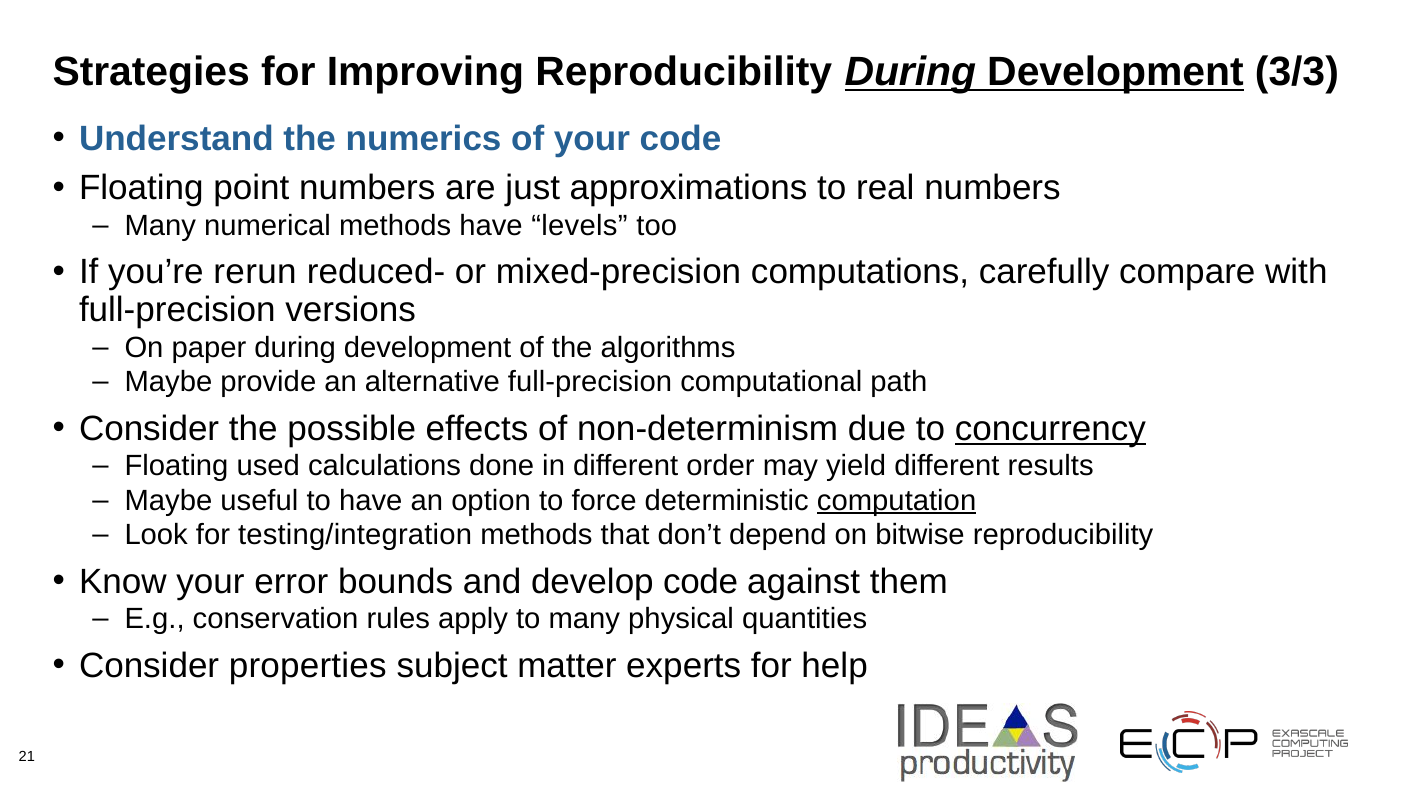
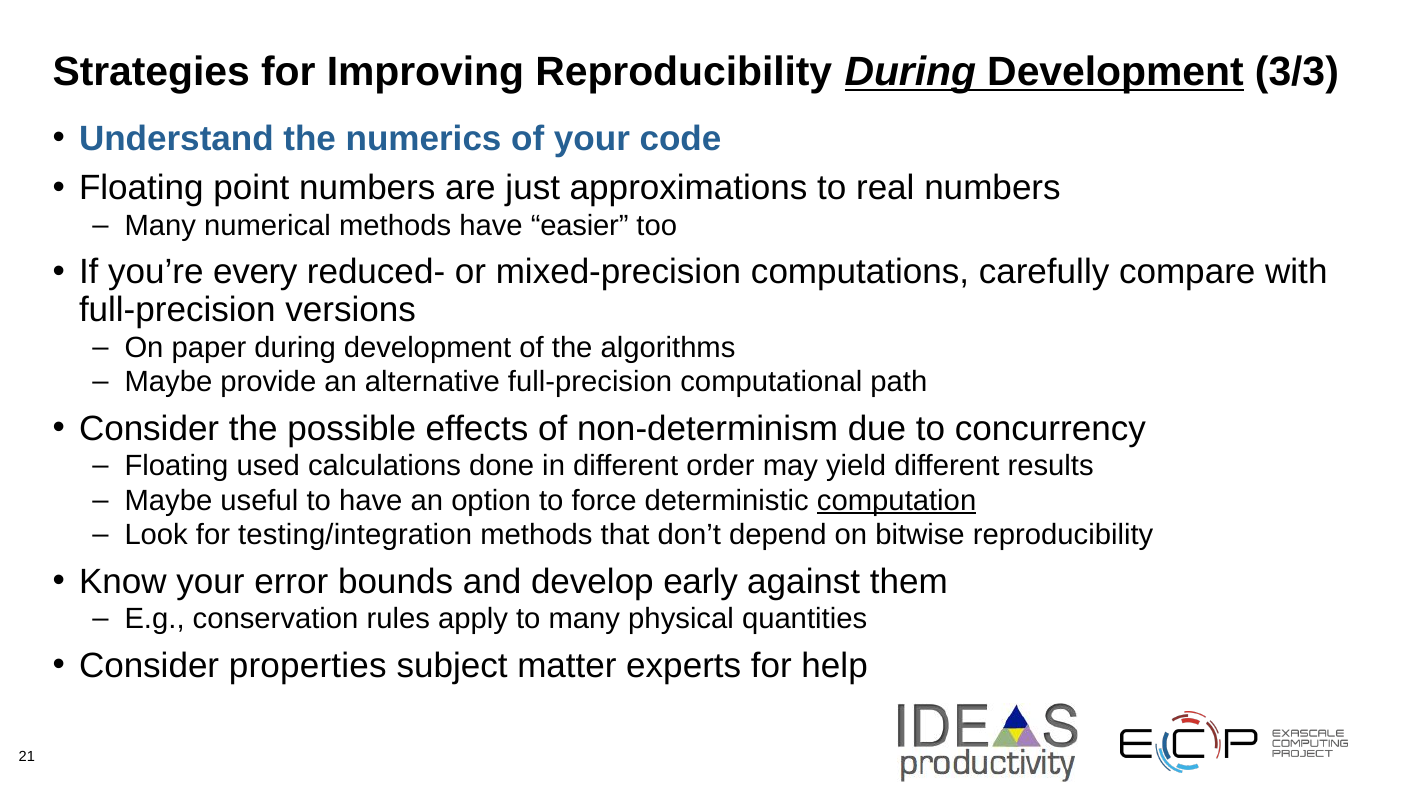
levels: levels -> easier (580, 226)
rerun: rerun -> every (255, 272)
concurrency underline: present -> none (1050, 428)
develop code: code -> early (701, 581)
